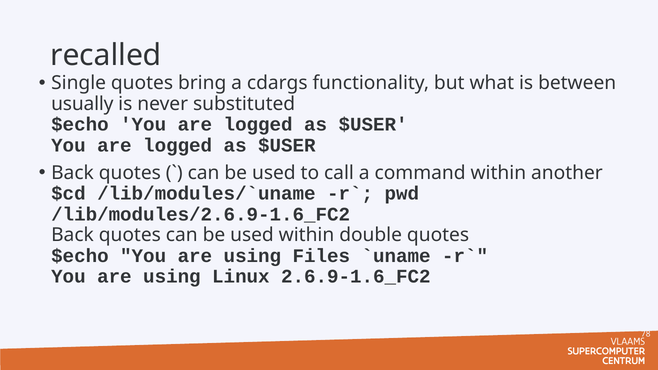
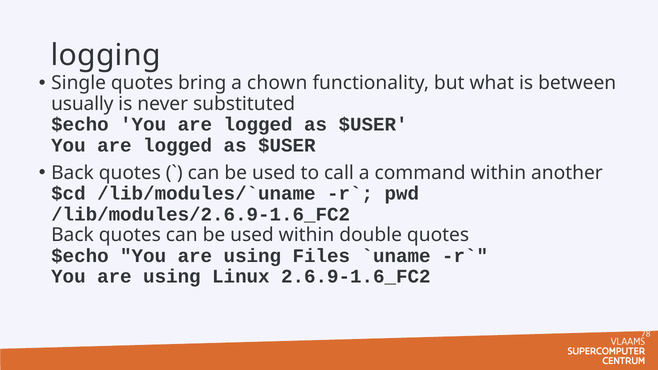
recalled: recalled -> logging (106, 55)
cdargs: cdargs -> chown (277, 83)
